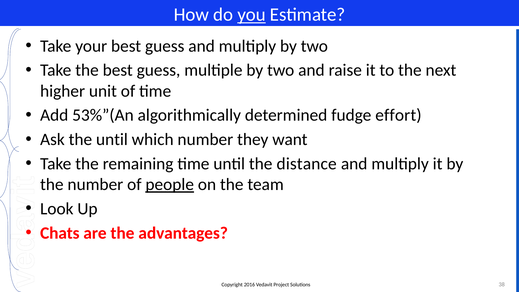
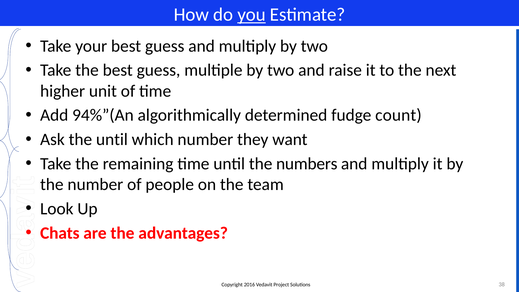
53%”(An: 53%”(An -> 94%”(An (103, 115)
effort: effort -> count (398, 115)
distance: distance -> numbers (307, 164)
people underline: present -> none (170, 185)
